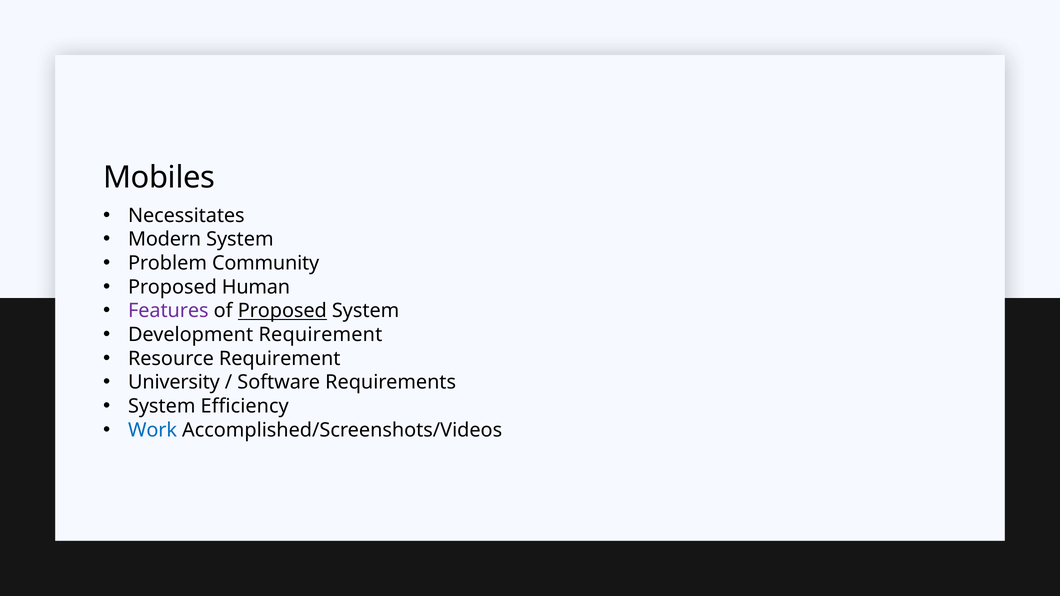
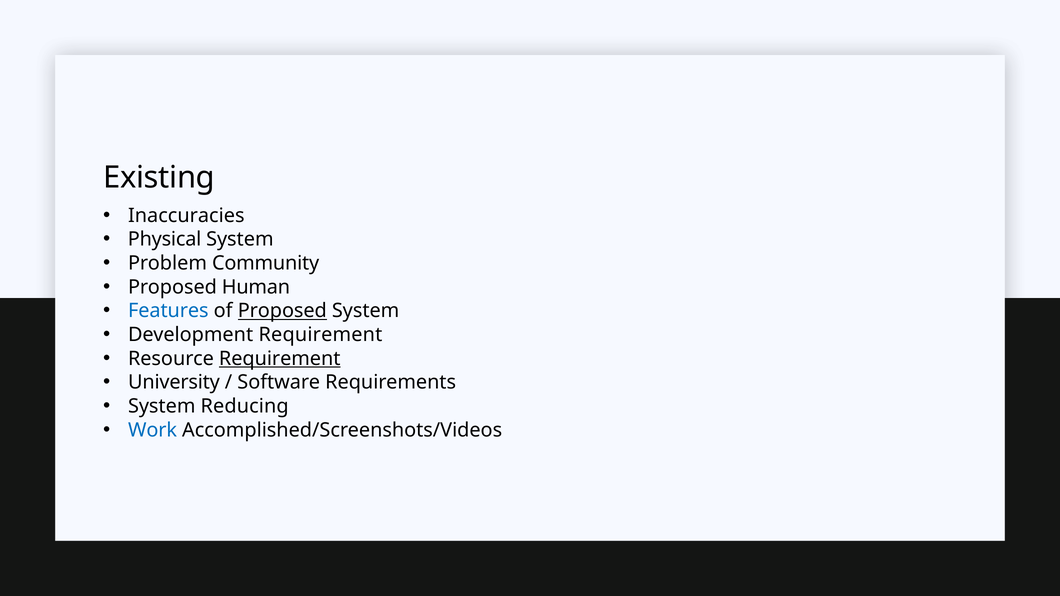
Mobiles: Mobiles -> Existing (159, 178)
Necessitates: Necessitates -> Inaccuracies (186, 216)
Modern: Modern -> Physical (165, 239)
Features colour: purple -> blue (168, 311)
Requirement underline: none -> present (280, 359)
Efficiency: Efficiency -> Reducing (245, 406)
